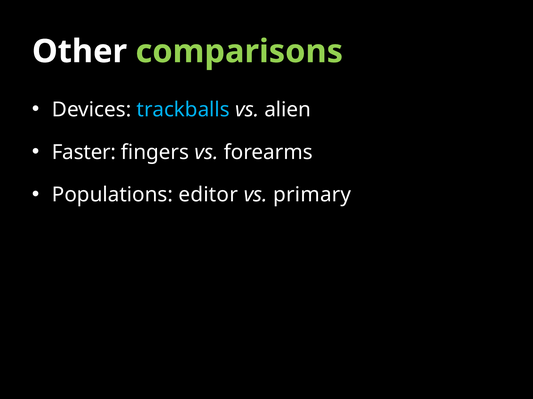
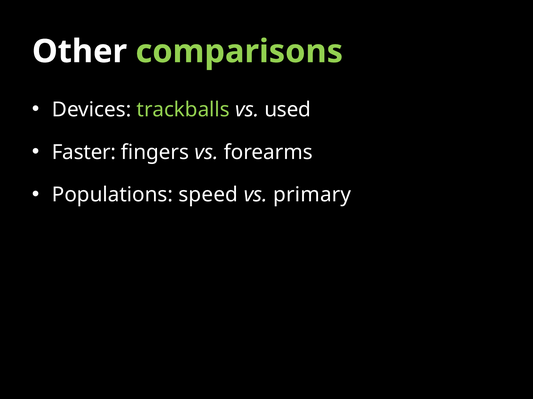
trackballs colour: light blue -> light green (183, 110)
alien: alien -> used (288, 110)
editor: editor -> speed (208, 195)
